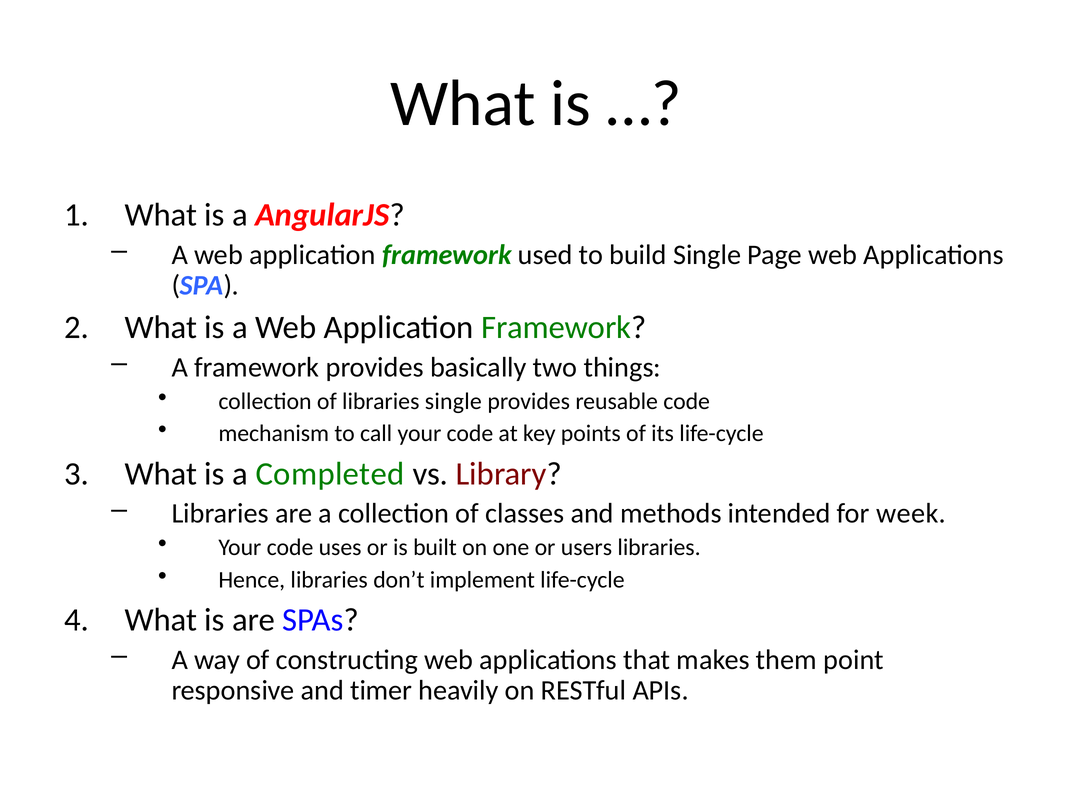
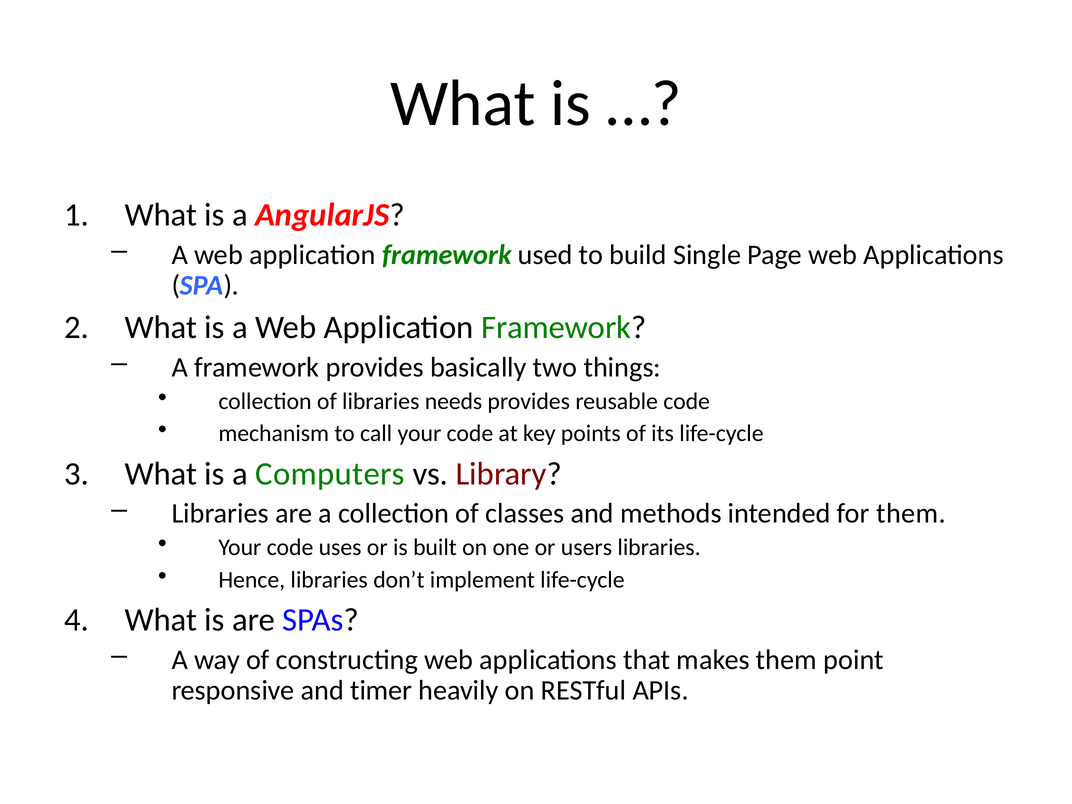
libraries single: single -> needs (454, 401)
Completed: Completed -> Computers (330, 474)
for week: week -> them (911, 514)
